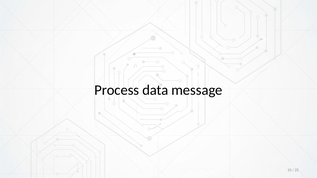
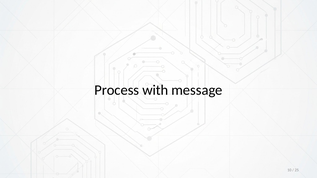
data: data -> with (155, 90)
